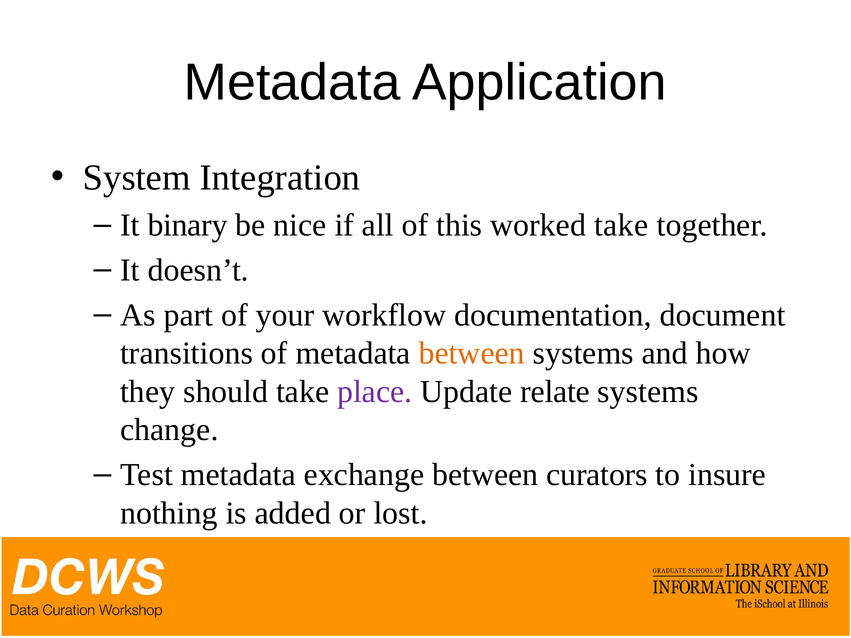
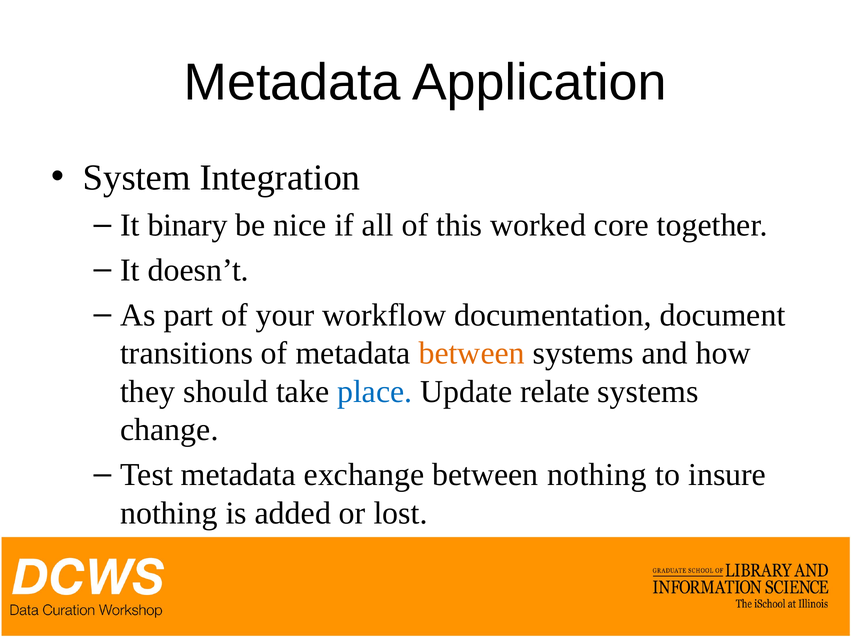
worked take: take -> core (621, 225)
place colour: purple -> blue (375, 392)
between curators: curators -> nothing (597, 475)
